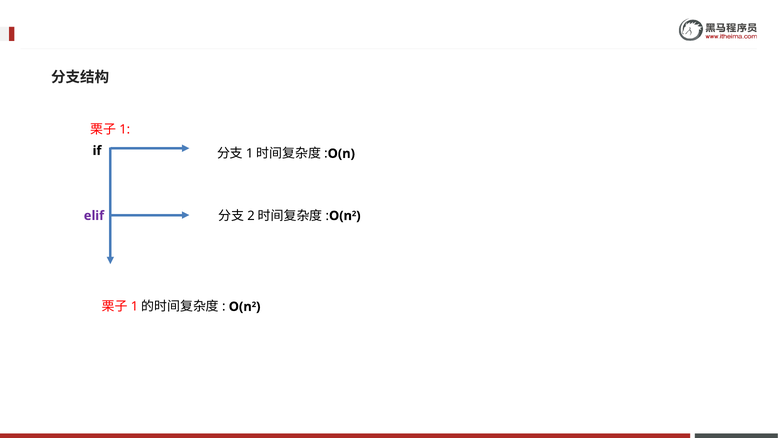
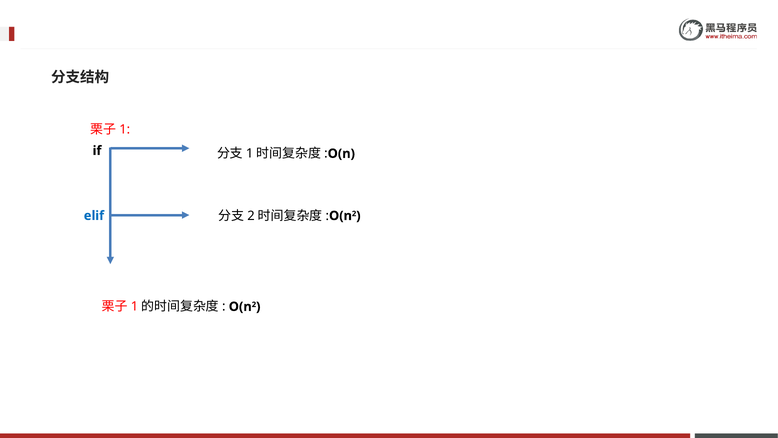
elif colour: purple -> blue (94, 215)
